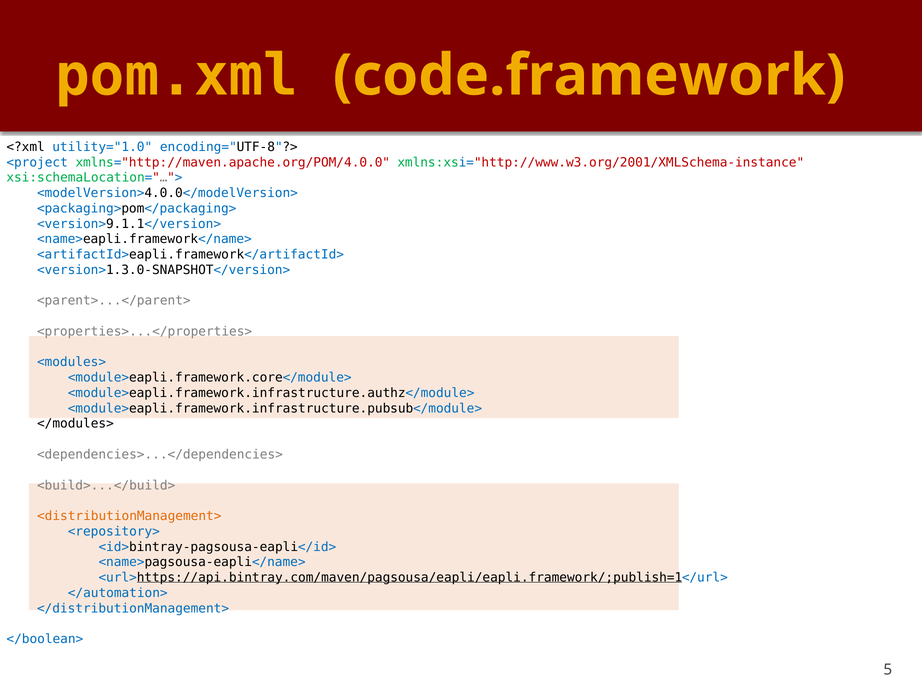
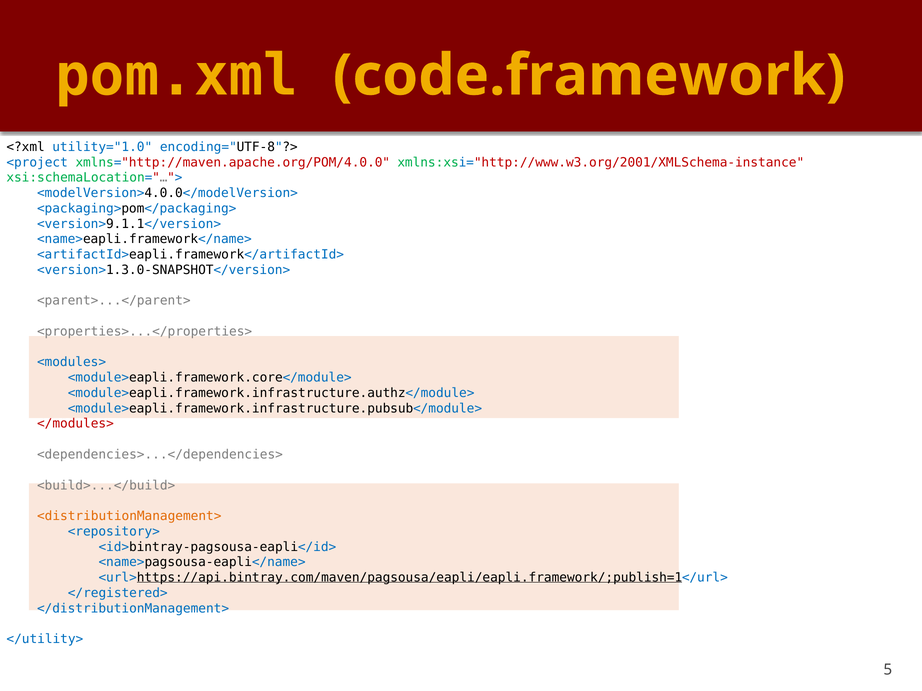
</modules> colour: black -> red (75, 424)
</automation>: </automation> -> </registered> (118, 593)
</boolean>: </boolean> -> </utility> (45, 640)
